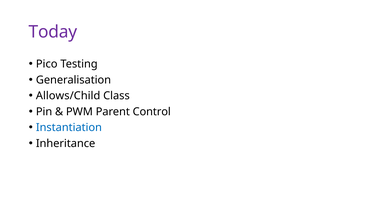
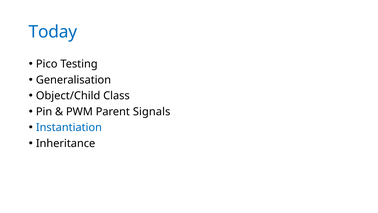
Today colour: purple -> blue (53, 32)
Allows/Child: Allows/Child -> Object/Child (68, 96)
Control: Control -> Signals (152, 111)
